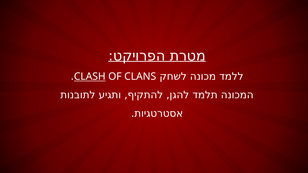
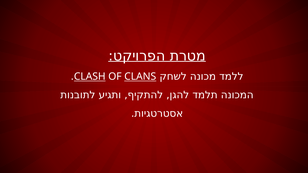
CLANS underline: none -> present (140, 77)
